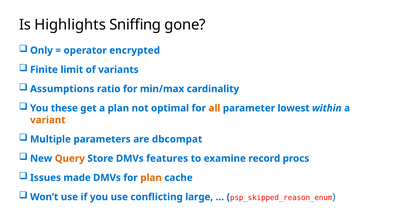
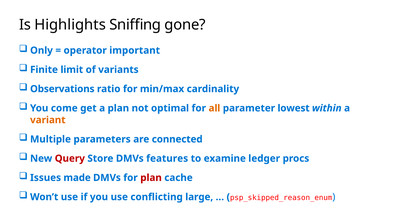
encrypted: encrypted -> important (135, 50)
Assumptions: Assumptions -> Observations (62, 89)
these: these -> come (64, 108)
dbcompat: dbcompat -> connected (177, 139)
Query colour: orange -> red (70, 158)
record: record -> ledger (264, 158)
plan colour: orange -> red (151, 177)
